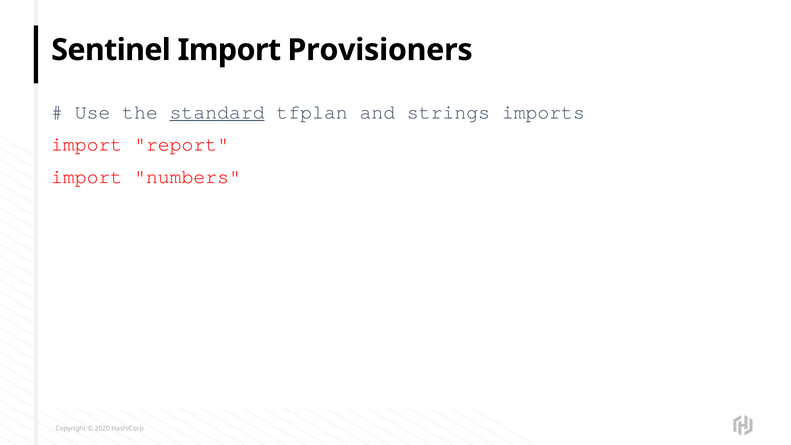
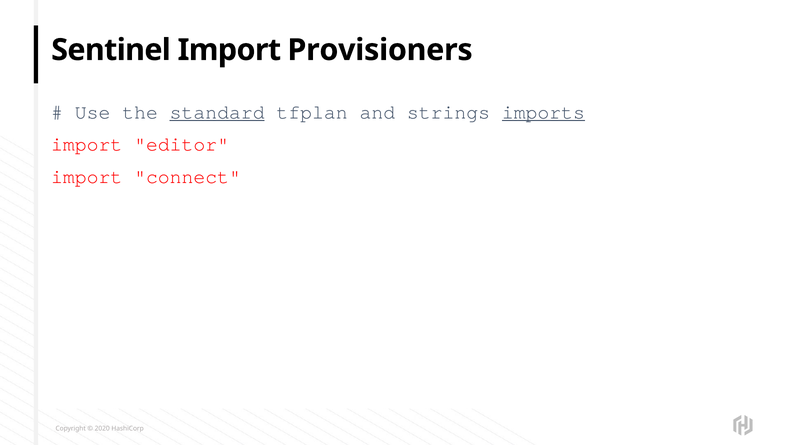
imports underline: none -> present (543, 112)
report: report -> editor (182, 144)
numbers: numbers -> connect (188, 177)
